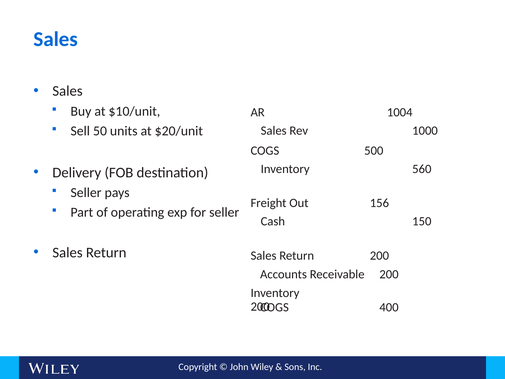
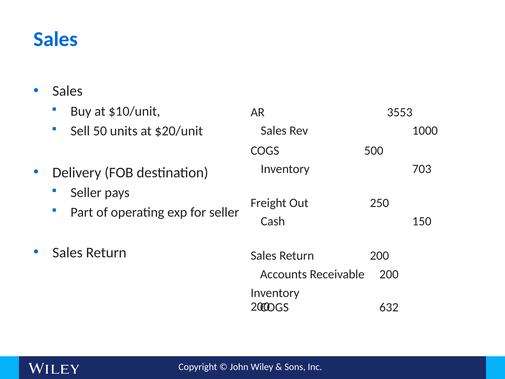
1004: 1004 -> 3553 (400, 112)
560: 560 -> 703 (422, 169)
156: 156 -> 250 (379, 203)
400: 400 -> 632 (389, 307)
